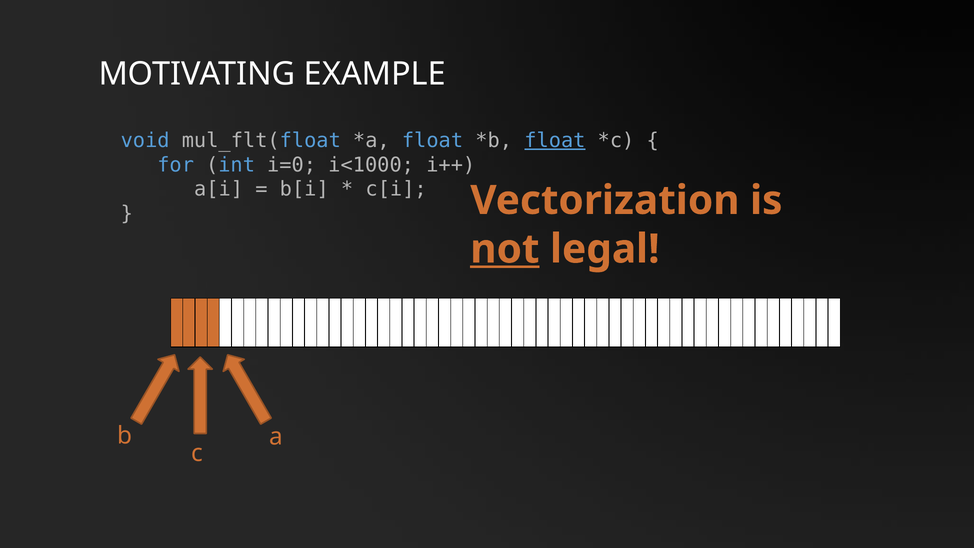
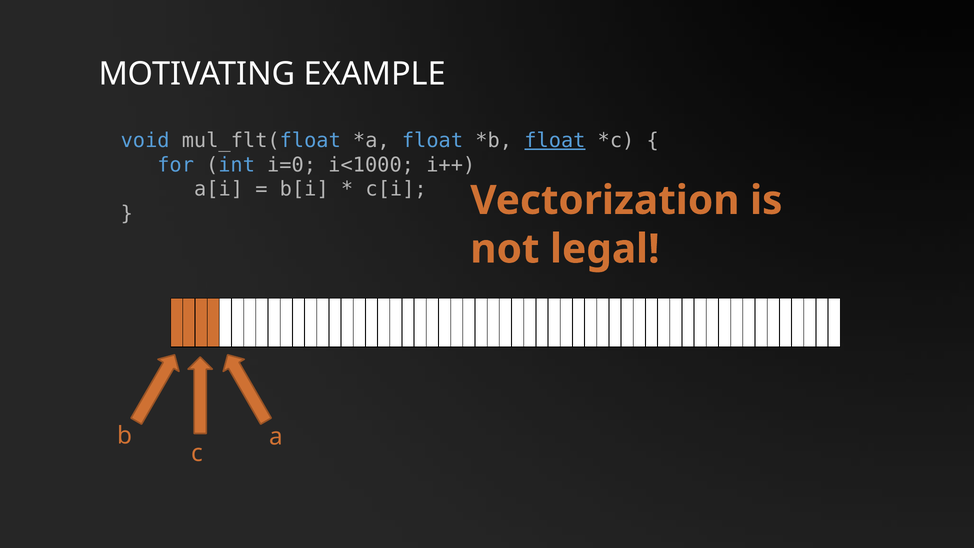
not underline: present -> none (505, 249)
